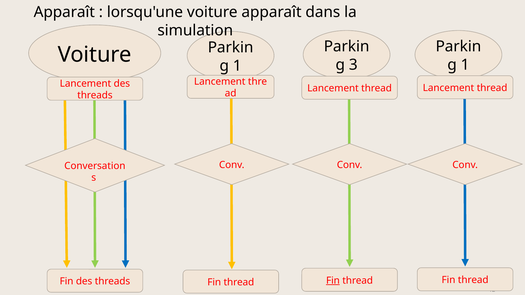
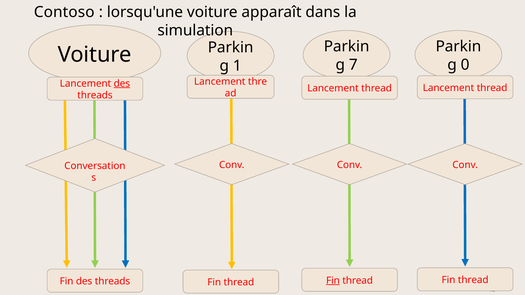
Apparaît: Apparaît -> Contoso (64, 12)
3: 3 -> 7 (353, 65)
1: 1 -> 0 (465, 65)
des underline: none -> present (122, 84)
